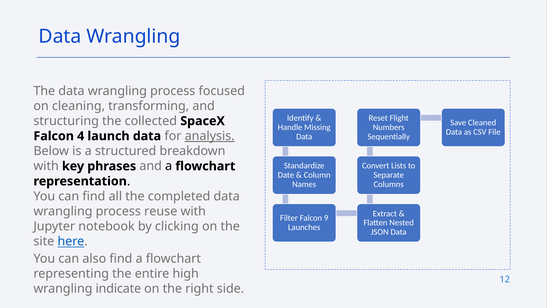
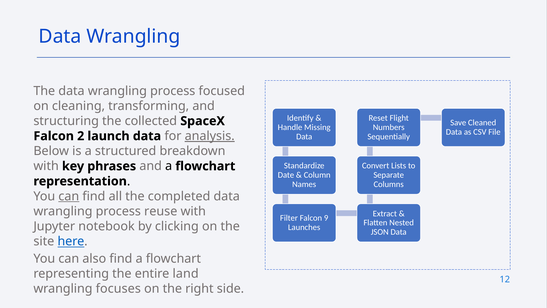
4: 4 -> 2 (81, 136)
can underline: none -> present (69, 196)
high: high -> land (186, 273)
indicate: indicate -> focuses (118, 288)
